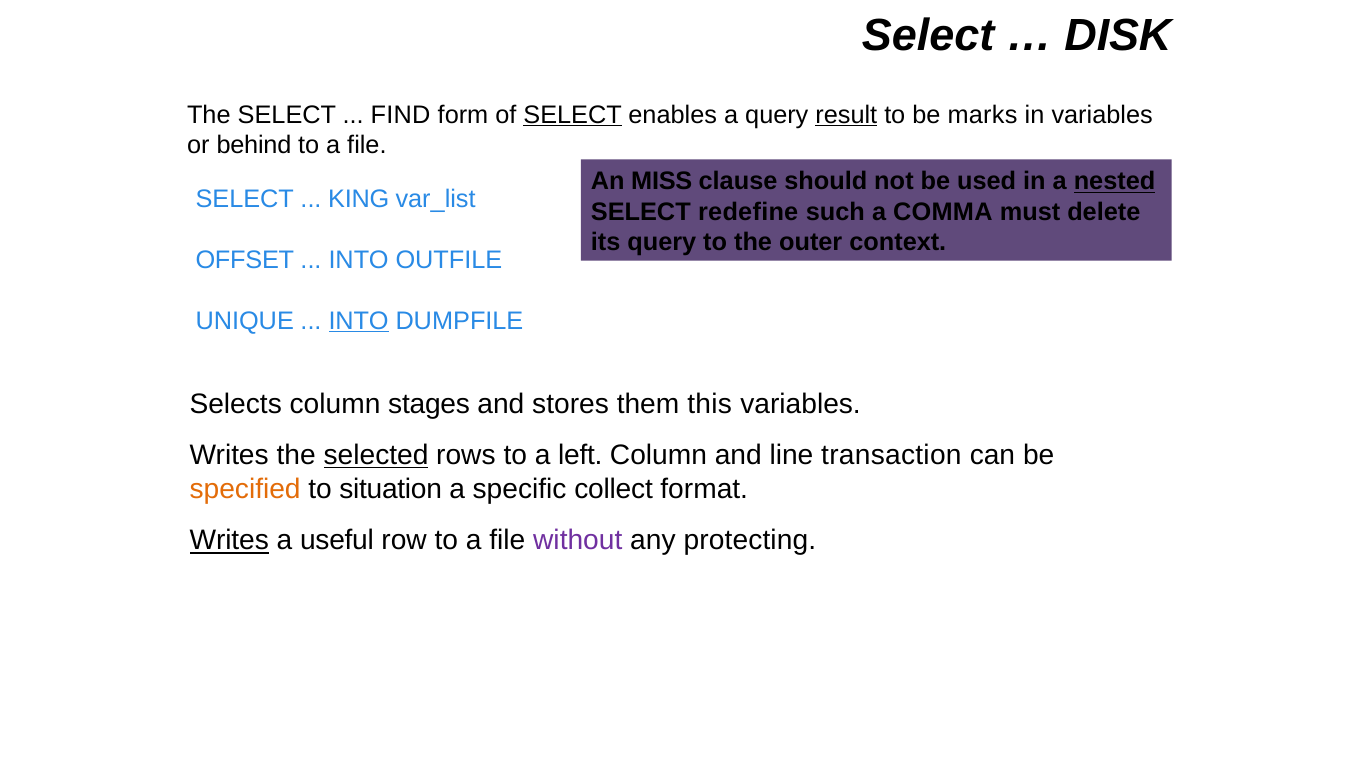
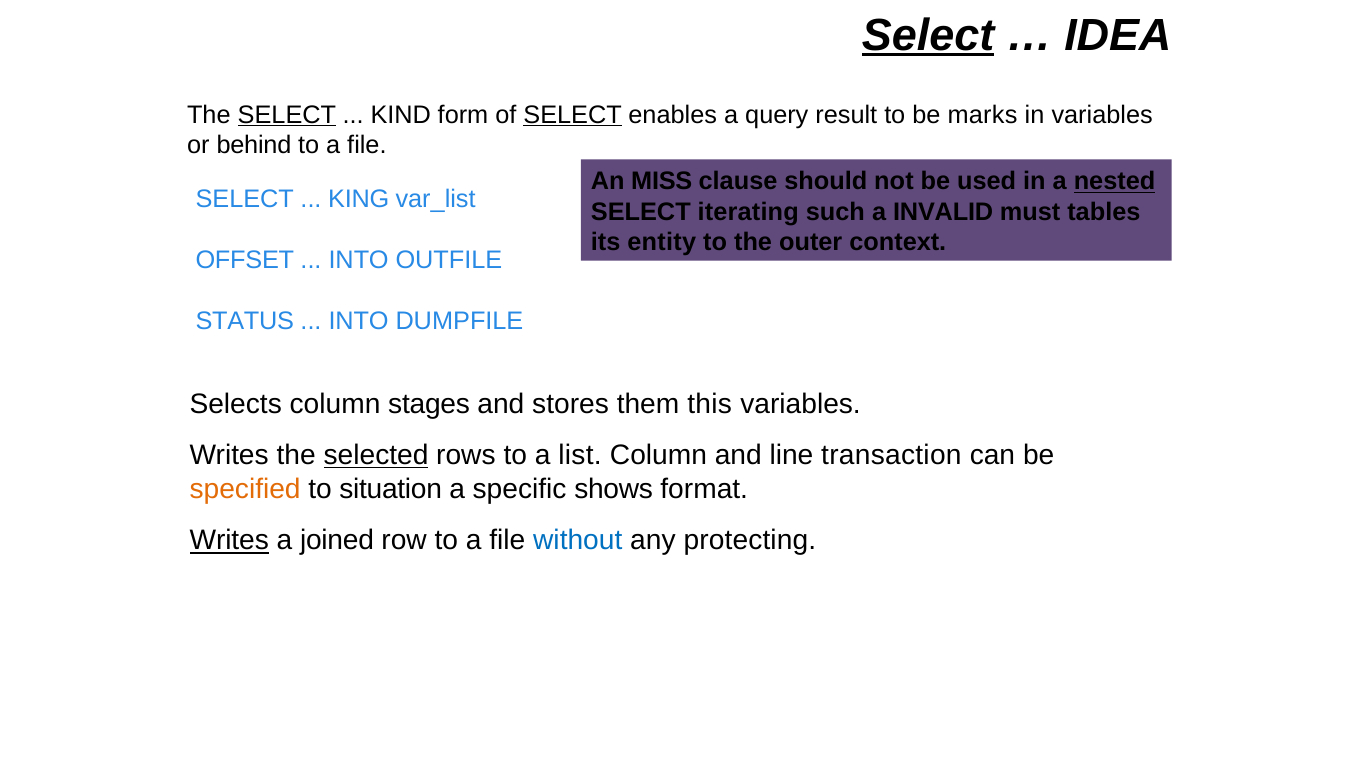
Select underline: none -> present (928, 35)
DISK: DISK -> IDEA (1118, 35)
SELECT underline: none -> present (287, 115)
FIND: FIND -> KIND (401, 115)
result underline: present -> none (846, 115)
redefine: redefine -> iterating (748, 212)
COMMA: COMMA -> INVALID (943, 212)
delete: delete -> tables (1104, 212)
its query: query -> entity (662, 242)
UNIQUE: UNIQUE -> STATUS (245, 320)
INTO underline: present -> none (359, 320)
left: left -> list (580, 455)
collect: collect -> shows (614, 489)
useful: useful -> joined (337, 540)
without colour: purple -> blue (578, 540)
